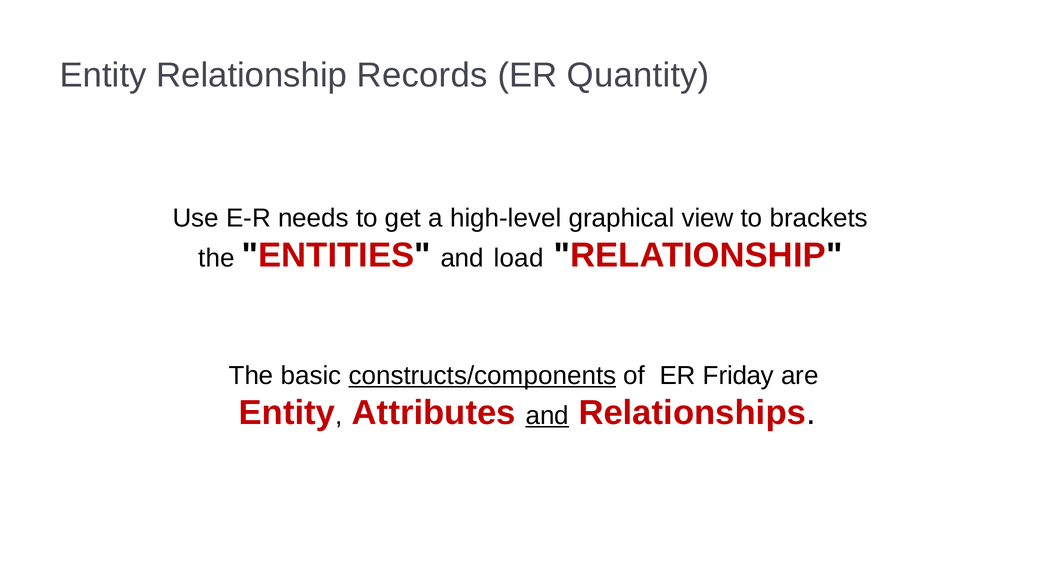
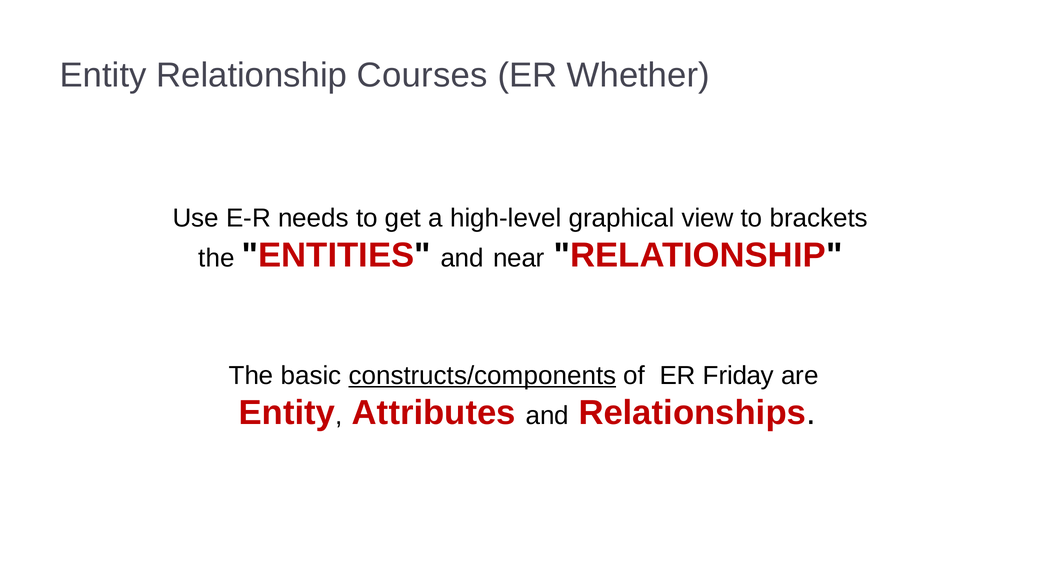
Records: Records -> Courses (422, 75)
Quantity: Quantity -> Whether (638, 75)
load: load -> near (519, 258)
and underline: present -> none (547, 416)
